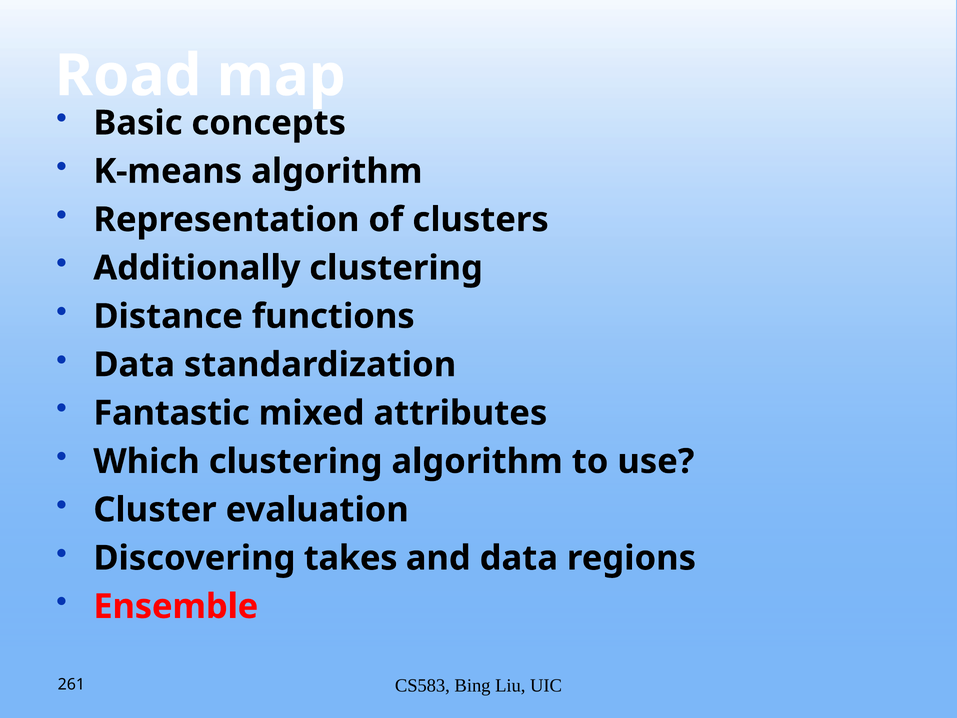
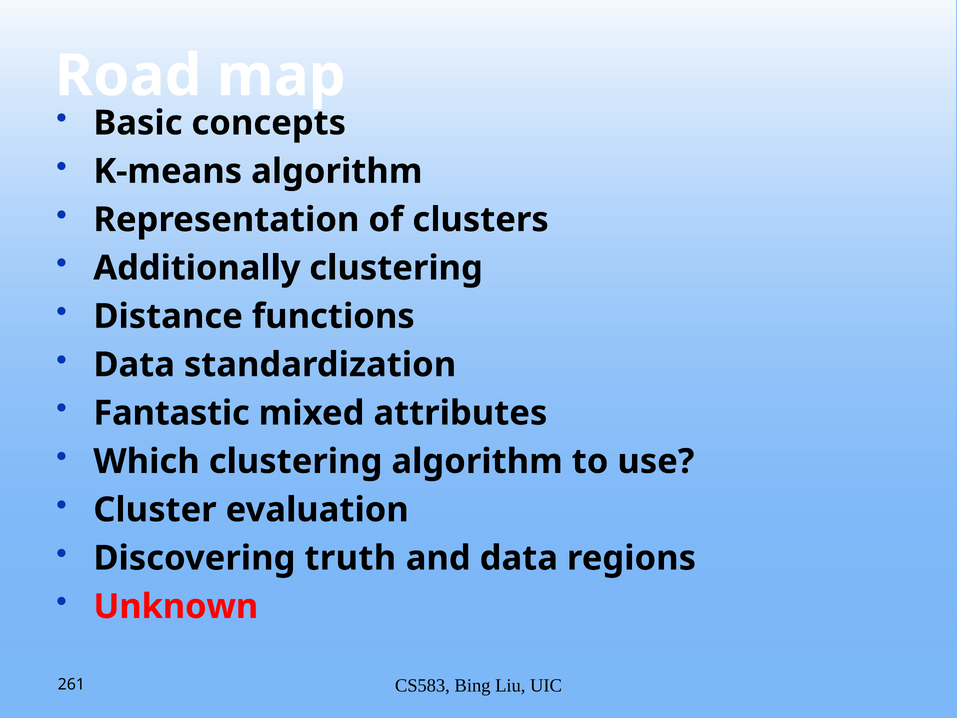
takes: takes -> truth (350, 558)
Ensemble: Ensemble -> Unknown (176, 606)
